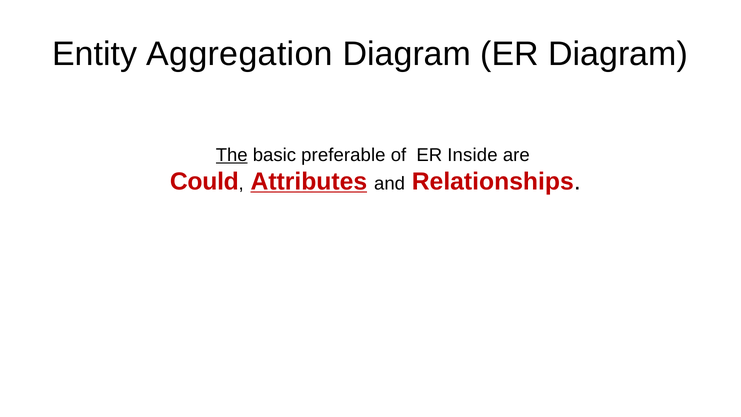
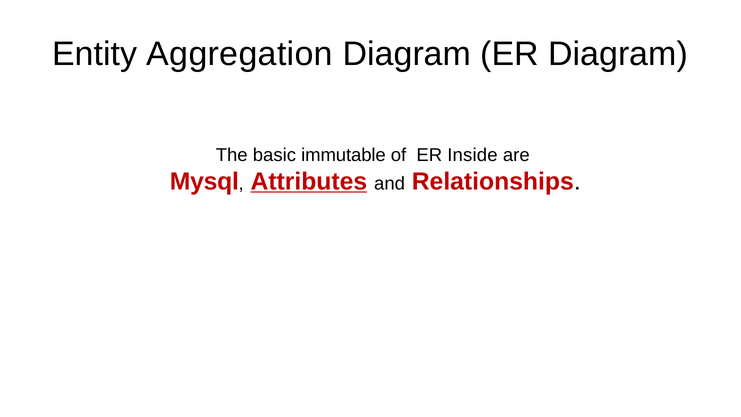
The underline: present -> none (232, 155)
preferable: preferable -> immutable (343, 155)
Could: Could -> Mysql (204, 181)
